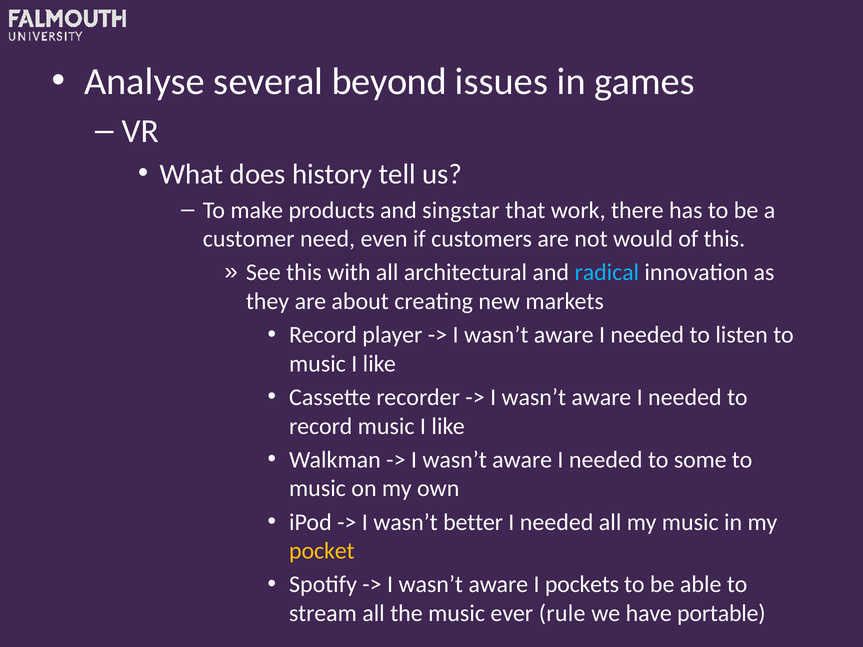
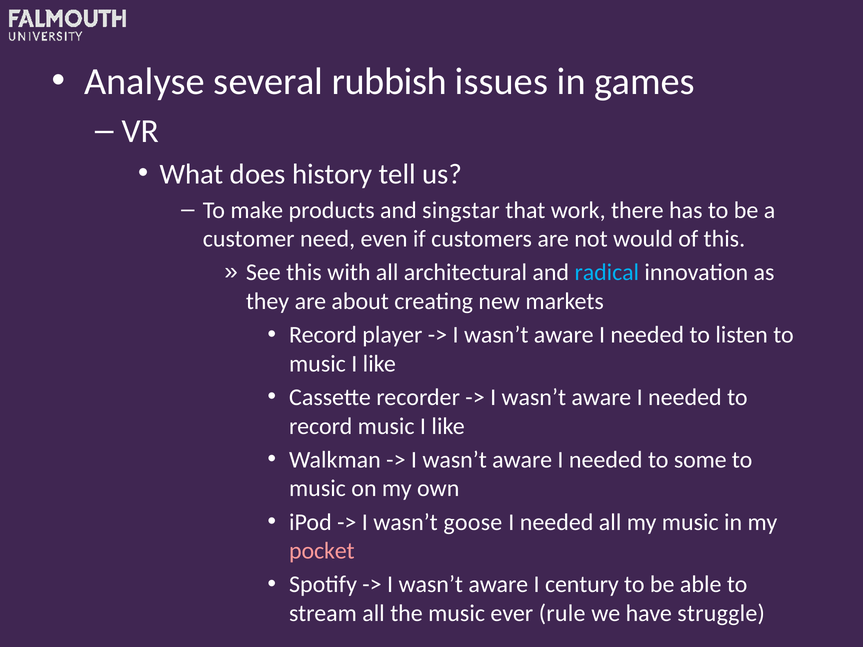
beyond: beyond -> rubbish (389, 82)
better: better -> goose (473, 522)
pocket colour: yellow -> pink (322, 551)
pockets: pockets -> century (582, 585)
portable: portable -> struggle (721, 614)
